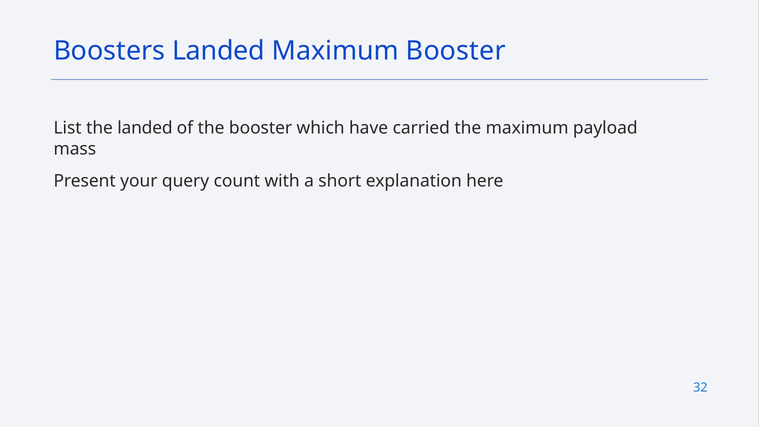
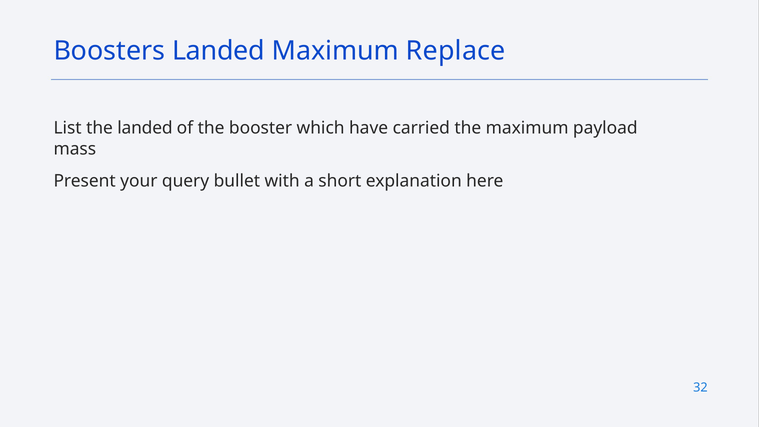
Maximum Booster: Booster -> Replace (456, 51)
count: count -> bullet (237, 181)
